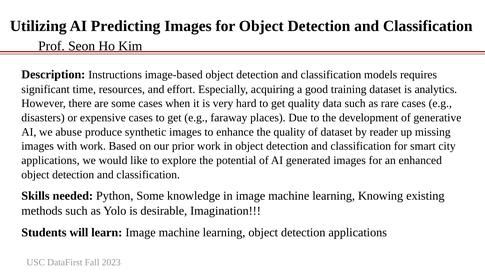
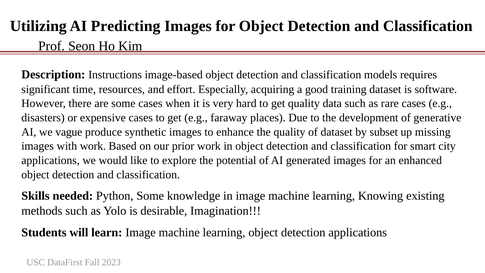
analytics: analytics -> software (436, 89)
abuse: abuse -> vague (69, 132)
reader: reader -> subset (384, 132)
